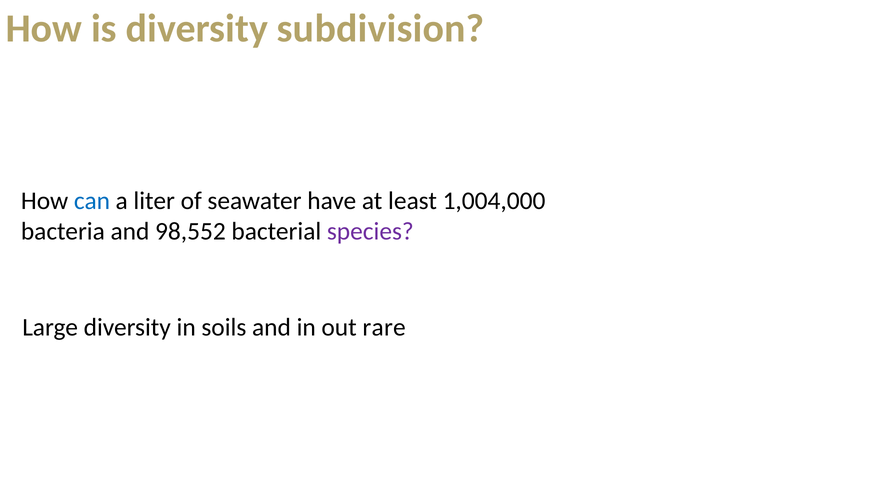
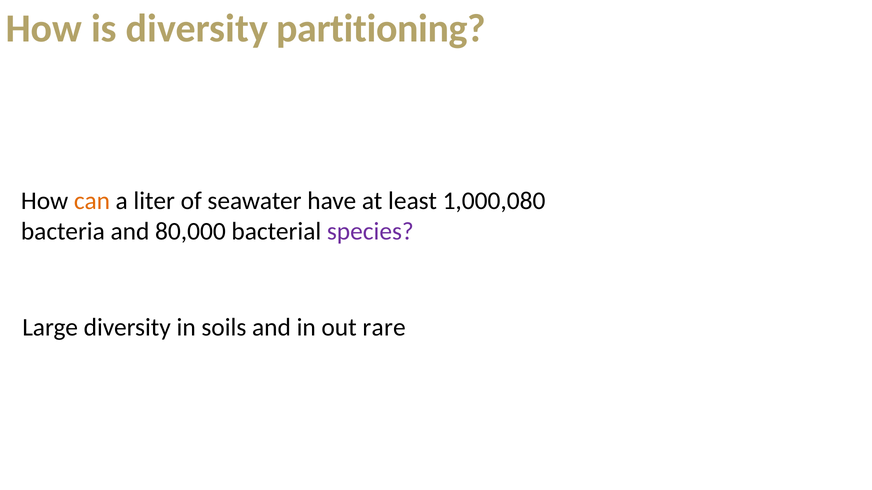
subdivision: subdivision -> partitioning (381, 29)
can colour: blue -> orange (92, 201)
1,004,000: 1,004,000 -> 1,000,080 (494, 201)
98,552: 98,552 -> 80,000 (190, 232)
